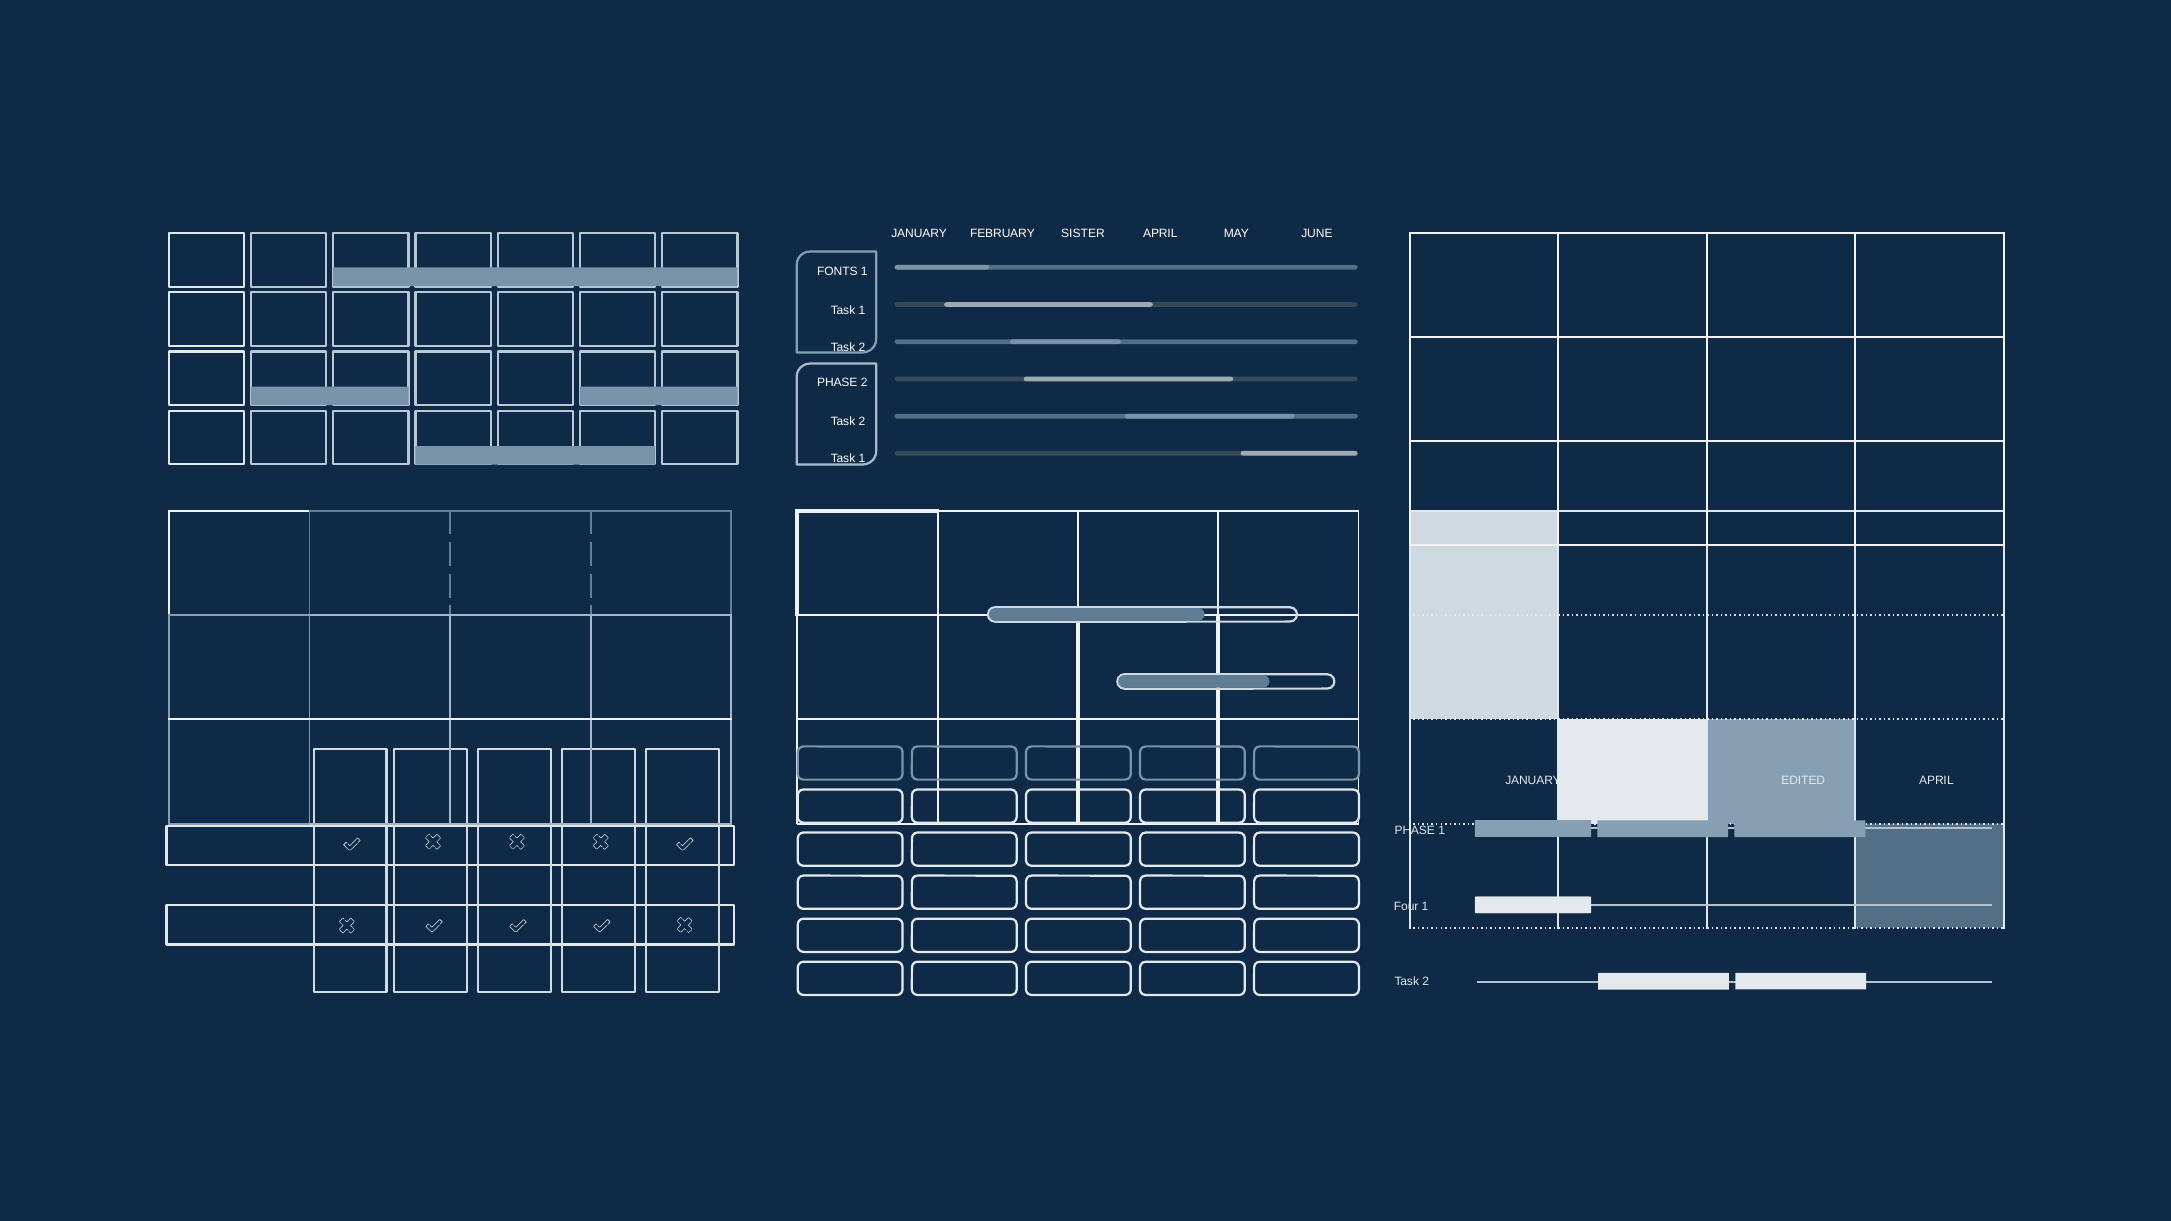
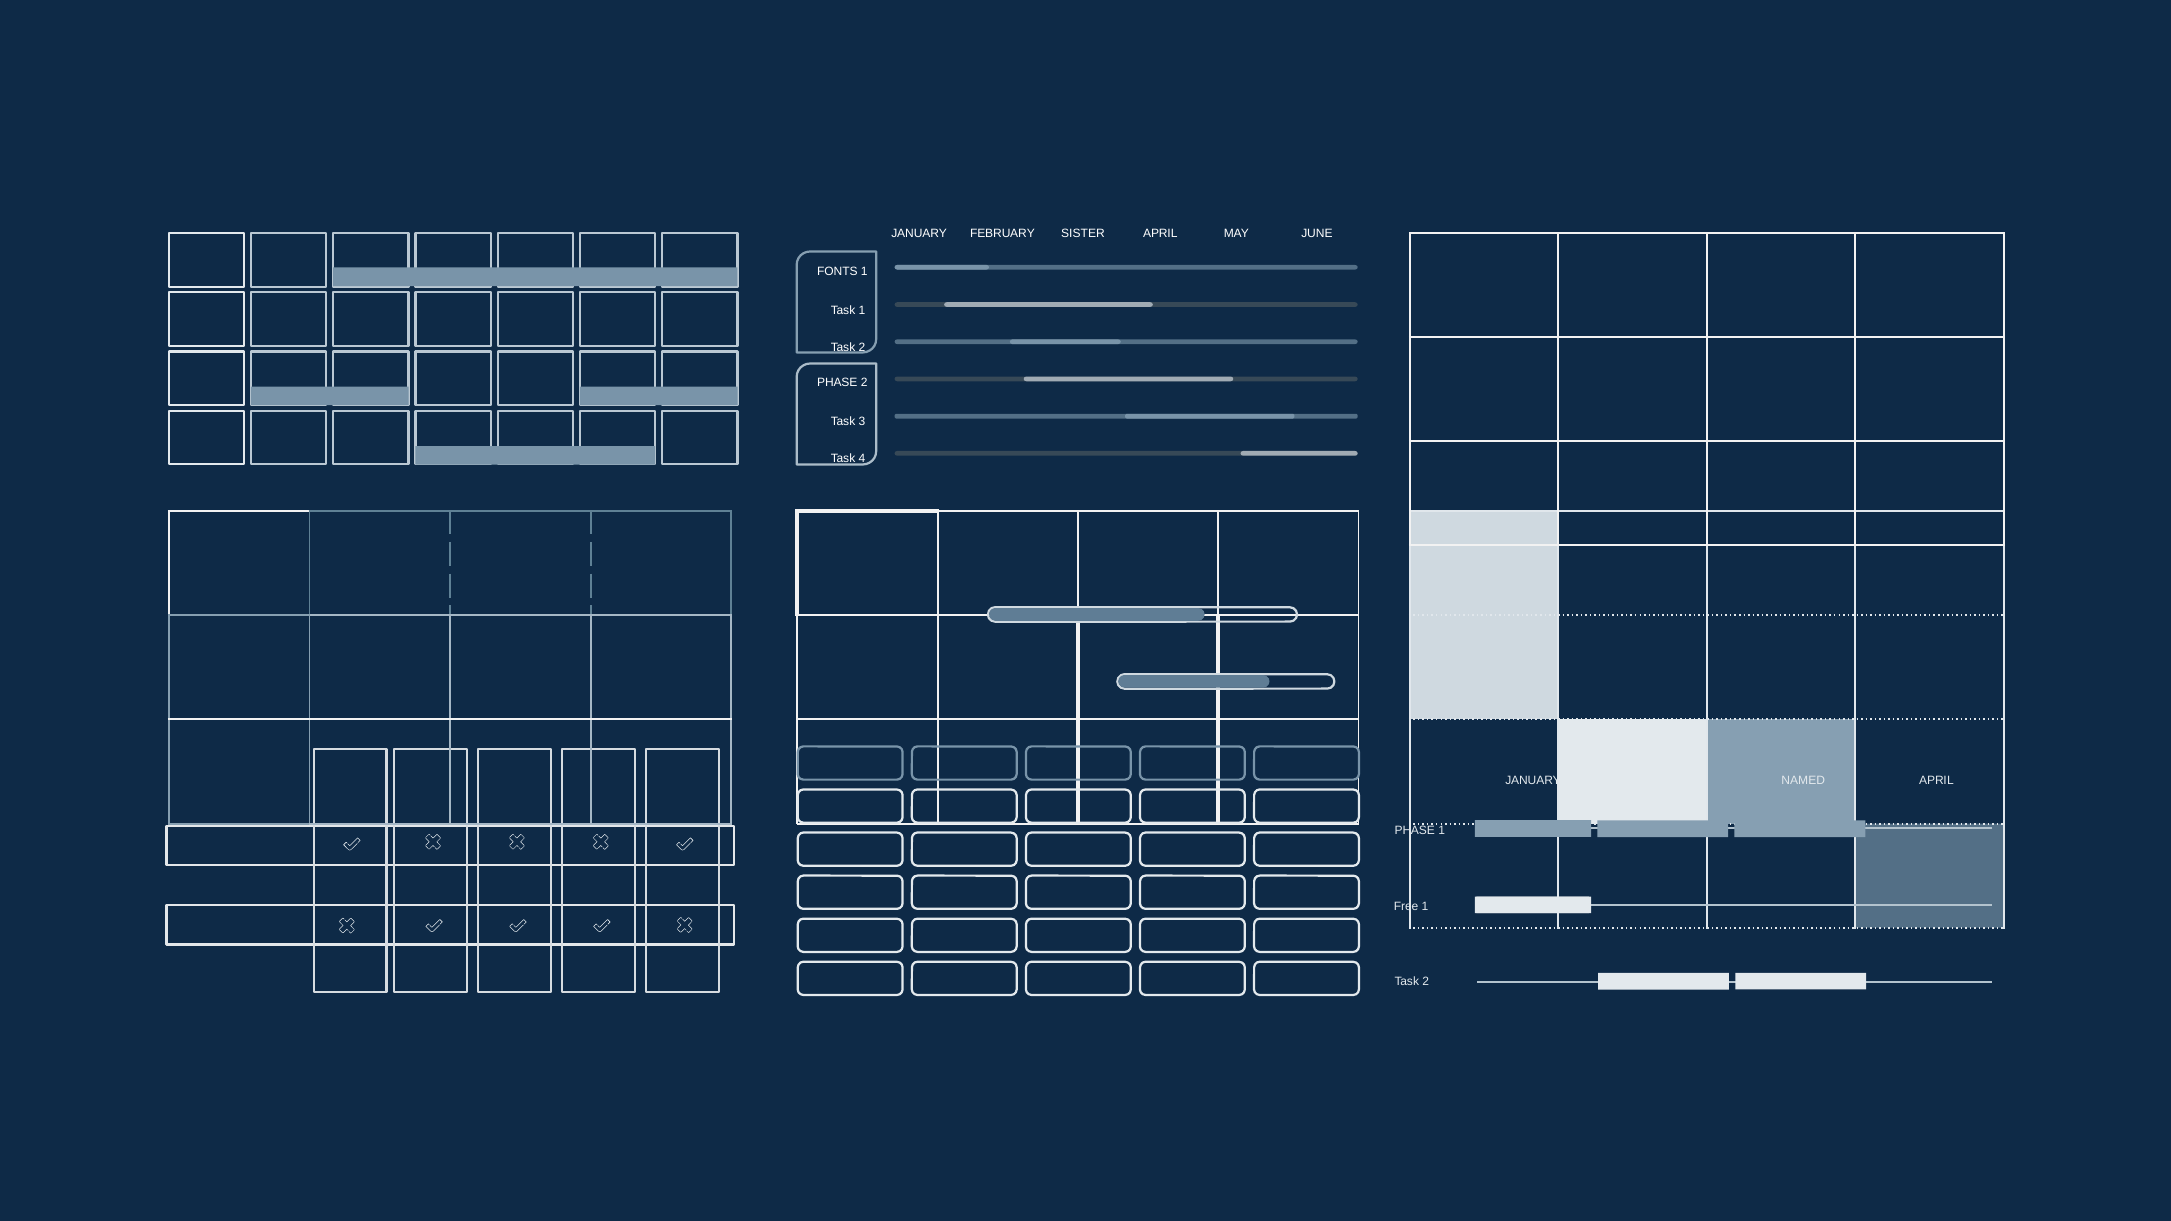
2: 2 -> 3 (862, 422)
1: 1 -> 4 (862, 459)
EDITED: EDITED -> NAMED (1803, 781)
Four: Four -> Free (1406, 907)
